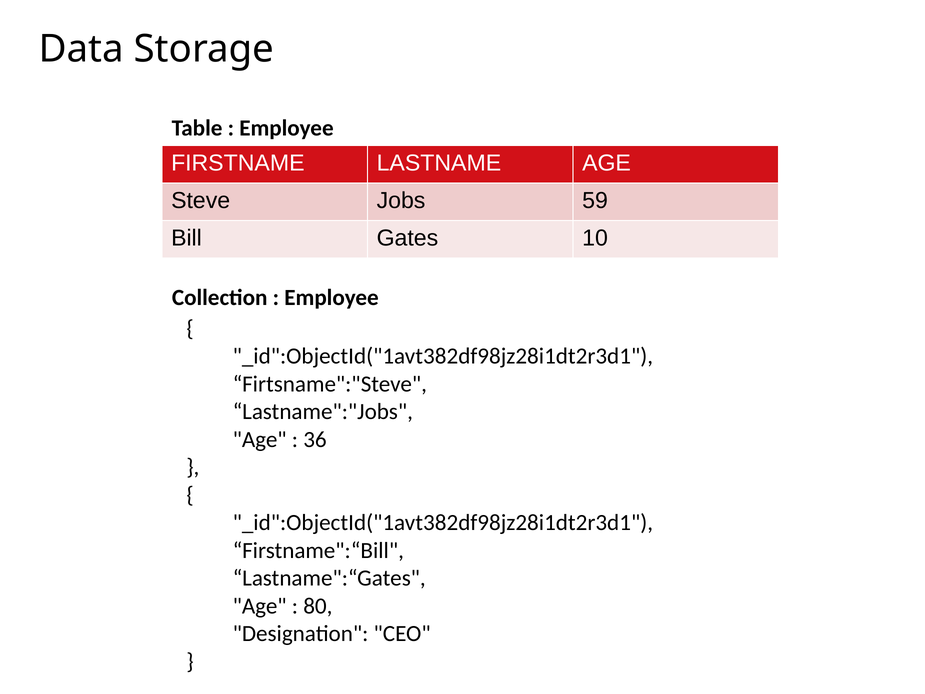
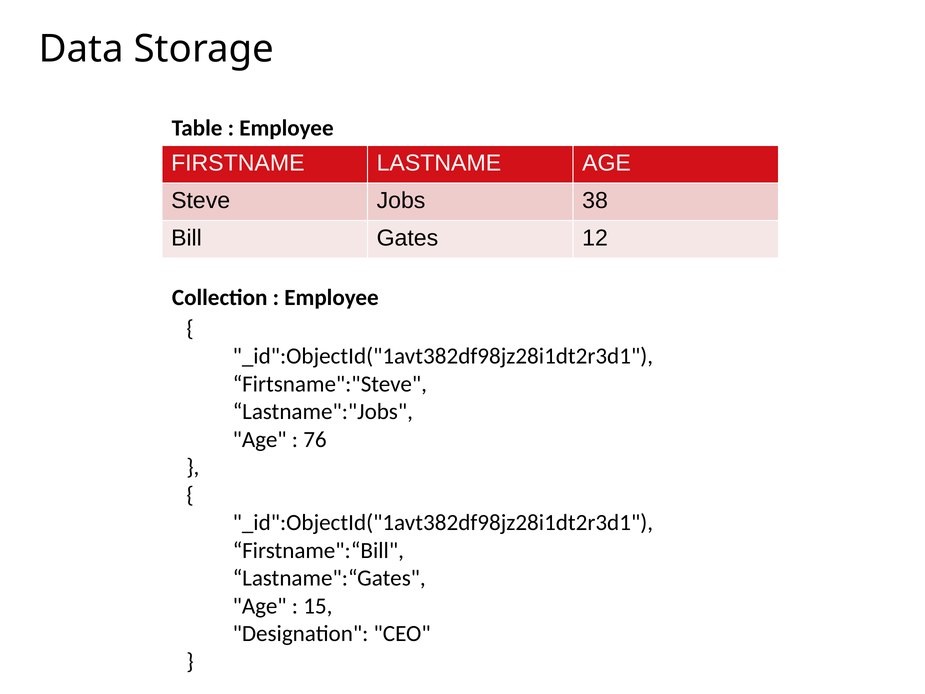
59: 59 -> 38 (595, 201)
10: 10 -> 12 (595, 238)
36: 36 -> 76 (315, 439)
80: 80 -> 15 (318, 606)
